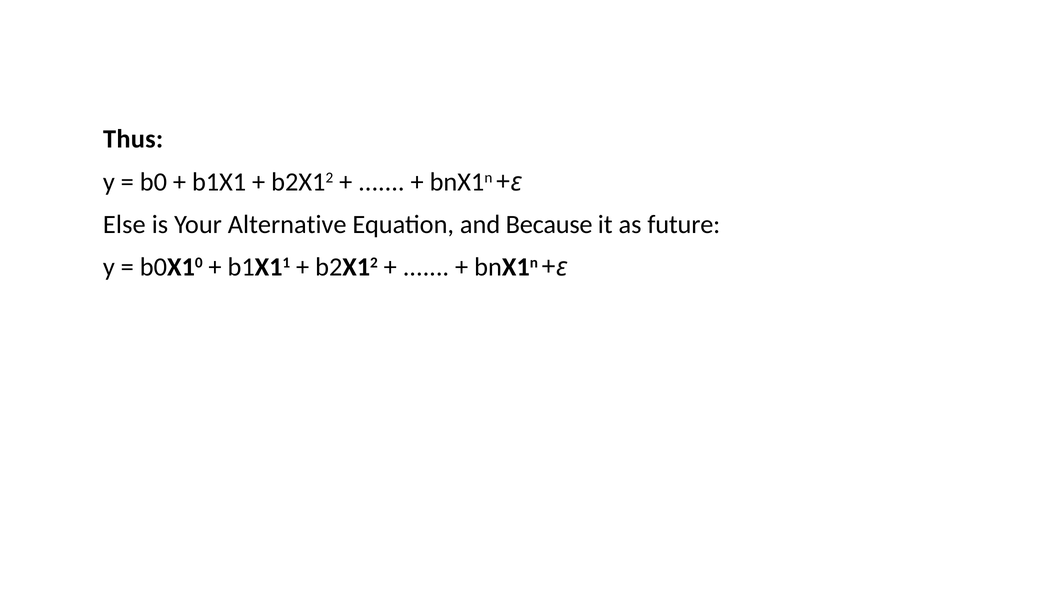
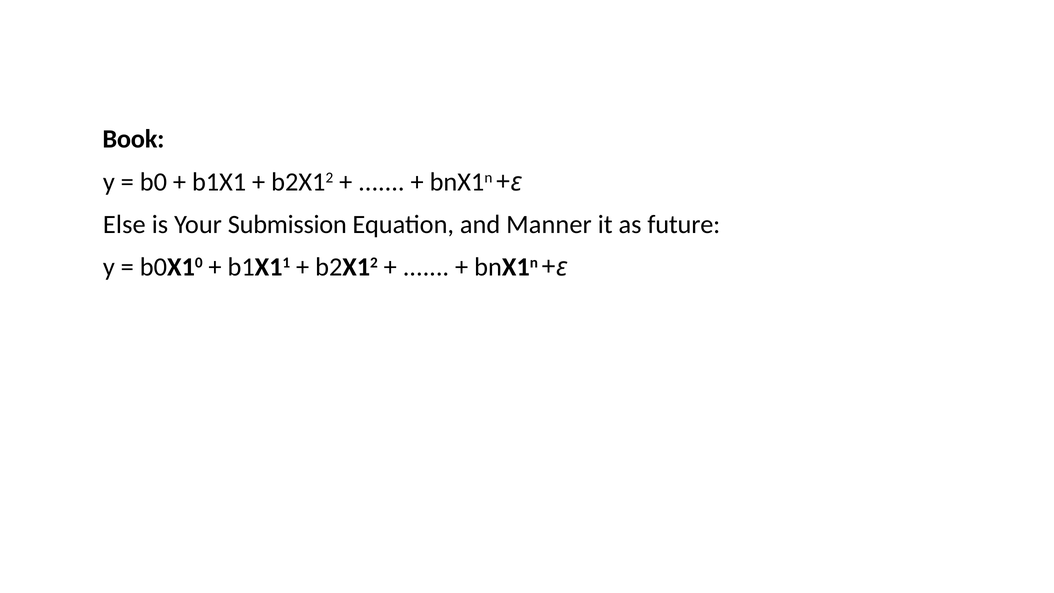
Thus: Thus -> Book (133, 139)
Alternative: Alternative -> Submission (287, 224)
Because: Because -> Manner (549, 224)
